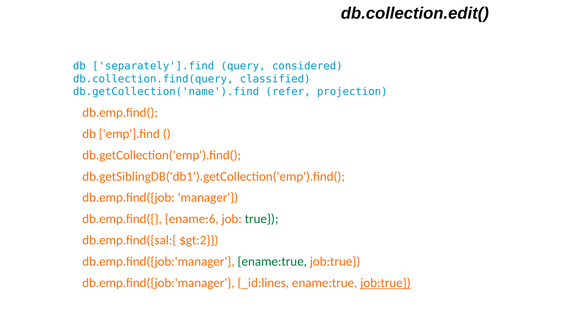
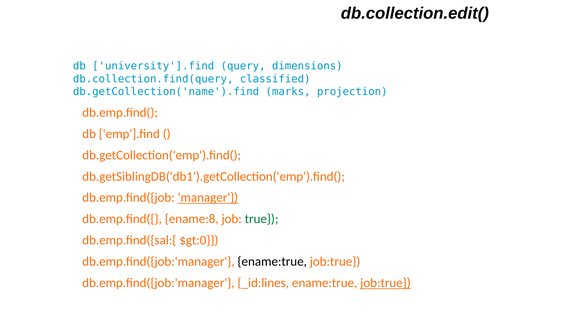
separately'].find: separately'].find -> university'].find (153, 66)
considered: considered -> dimensions (307, 66)
refer: refer -> marks (288, 92)
manager underline: none -> present (208, 198)
ename:6: ename:6 -> ename:8 (192, 219)
$gt:2: $gt:2 -> $gt:0 (199, 240)
ename:true colour: green -> black (272, 262)
